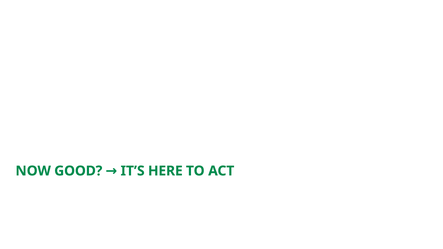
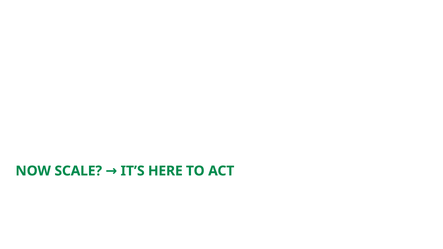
GOOD: GOOD -> SCALE (78, 171)
